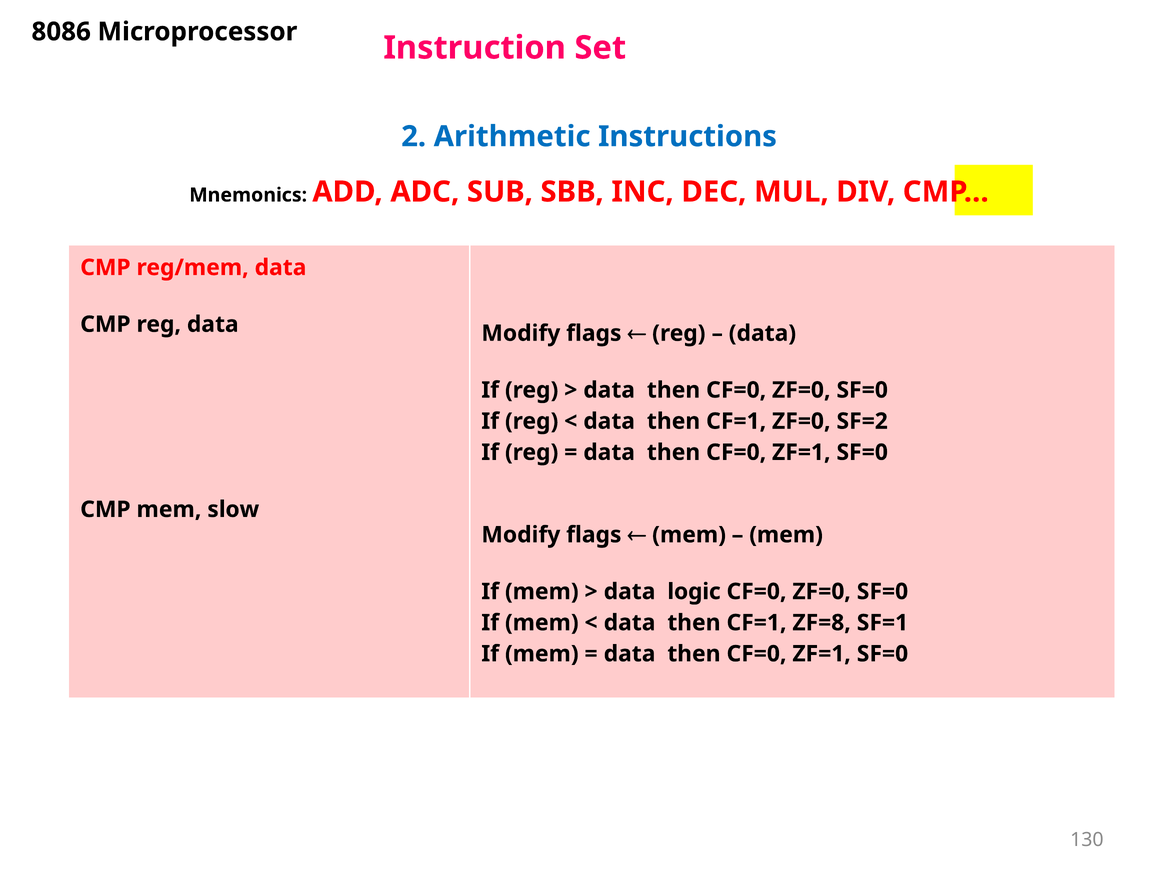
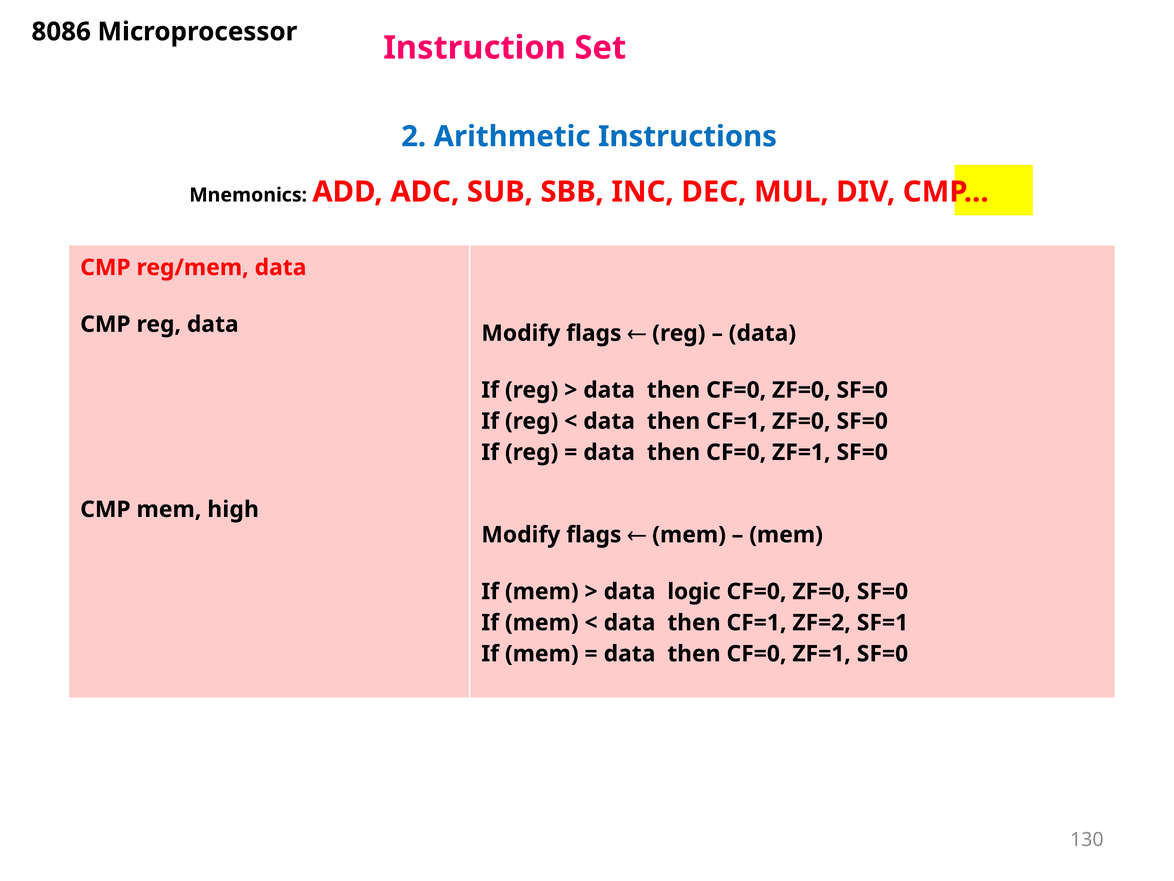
CF=1 ZF=0 SF=2: SF=2 -> SF=0 (862, 421)
slow: slow -> high (233, 509)
ZF=8: ZF=8 -> ZF=2 (822, 622)
